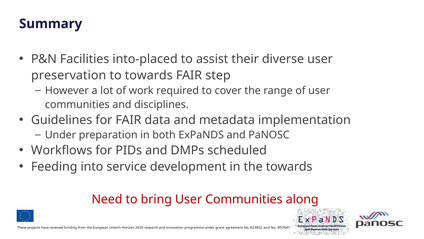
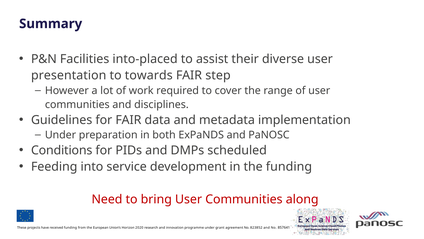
preservation: preservation -> presentation (69, 75)
Workflows: Workflows -> Conditions (62, 150)
the towards: towards -> funding (289, 166)
